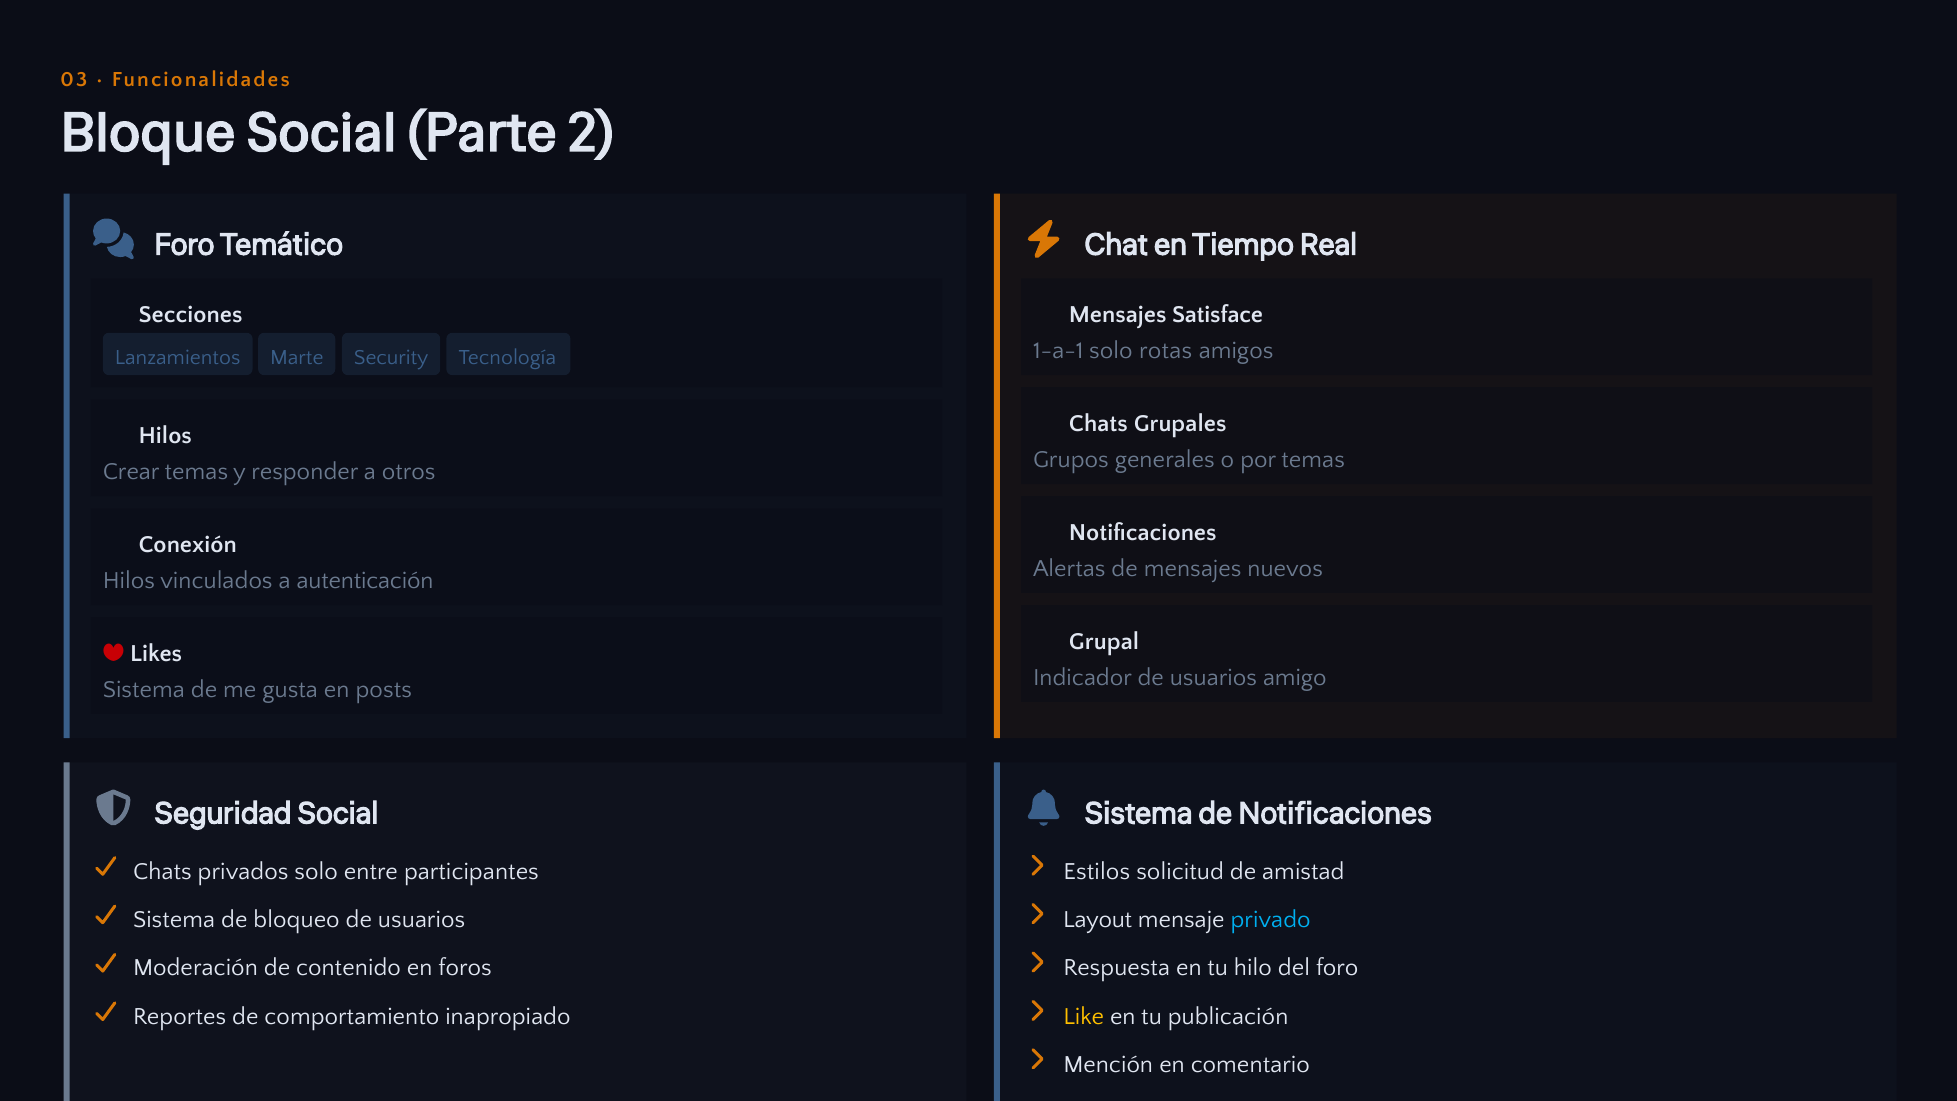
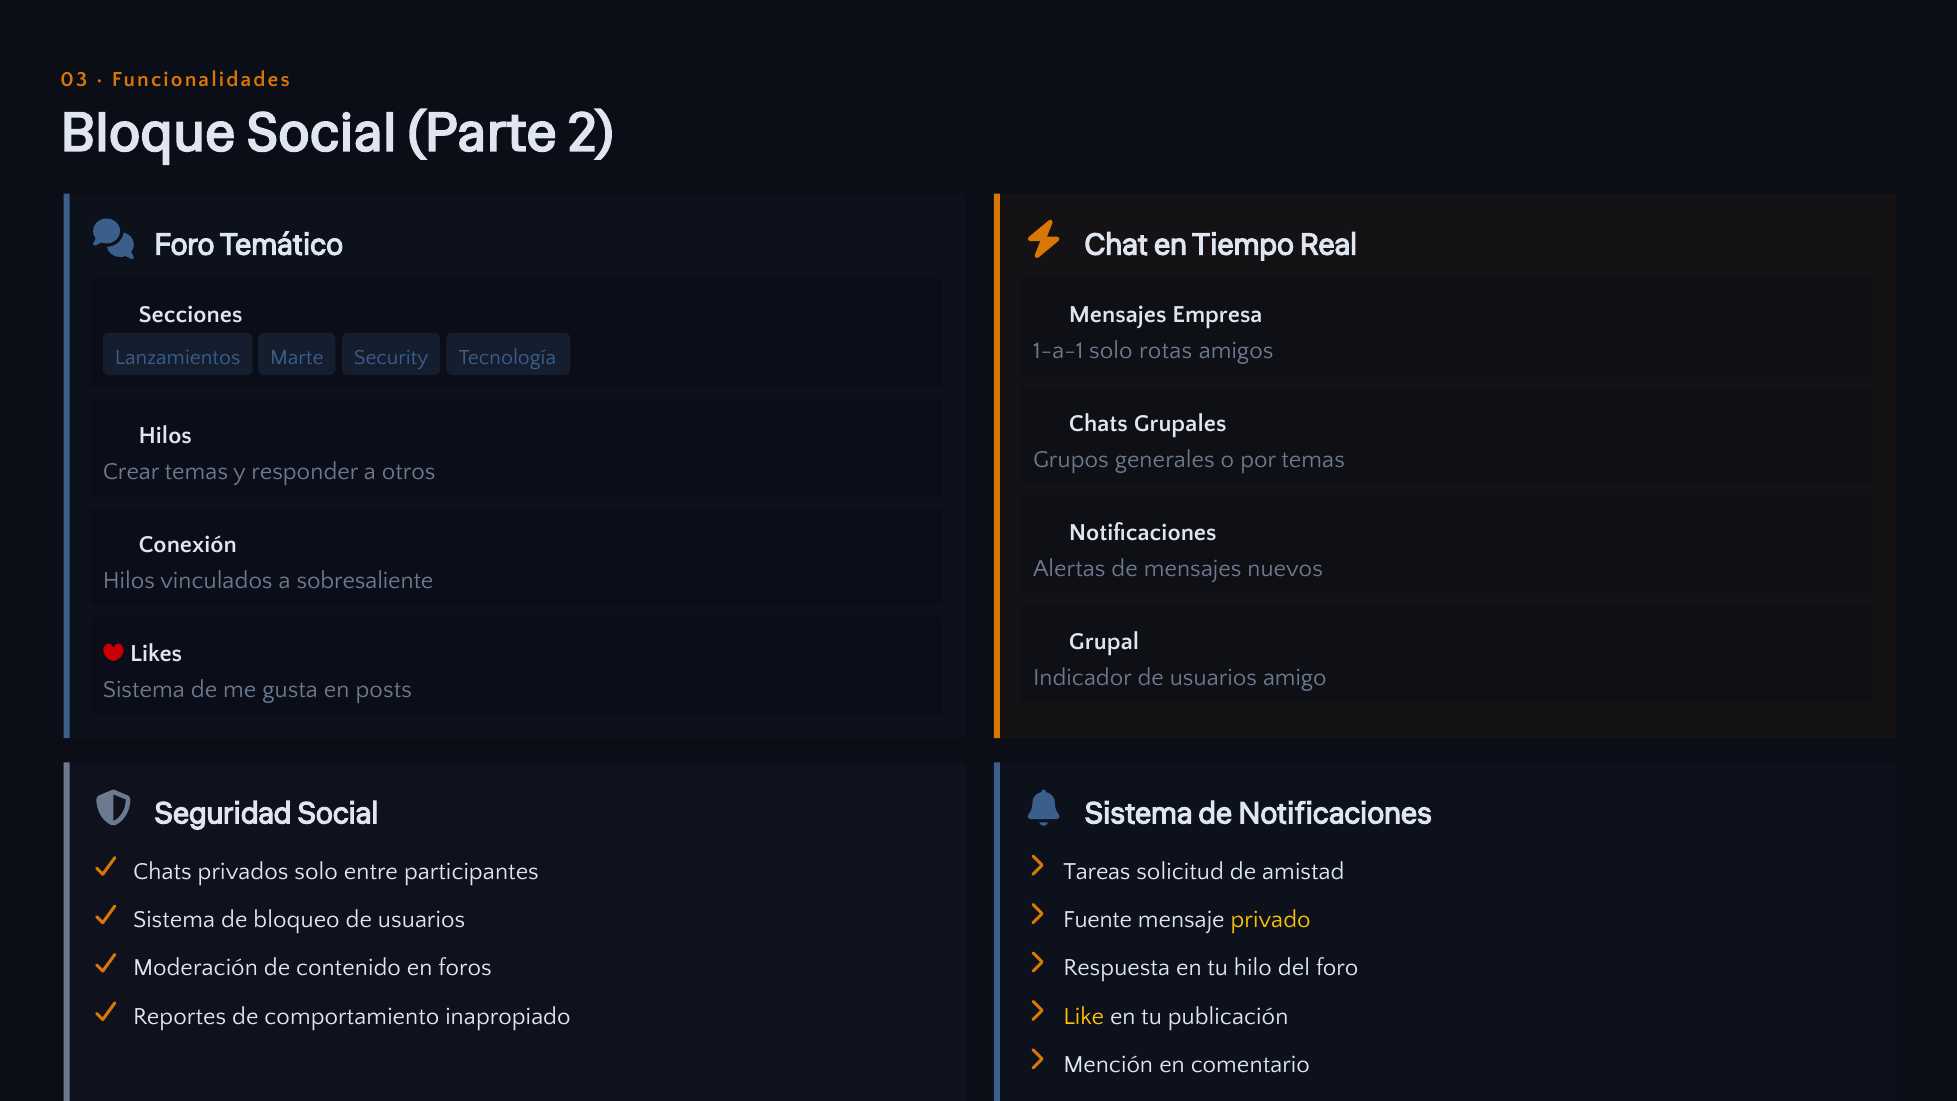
Satisface: Satisface -> Empresa (1217, 315)
autenticación: autenticación -> sobresaliente (365, 581)
Estilos: Estilos -> Tareas (1097, 871)
Layout: Layout -> Fuente (1098, 919)
privado colour: light blue -> yellow (1271, 919)
